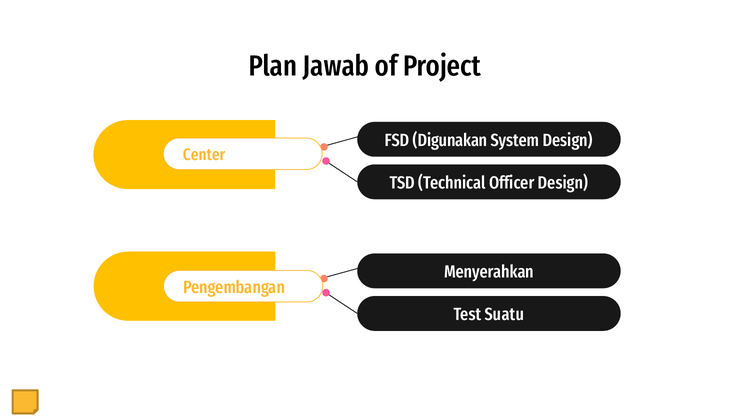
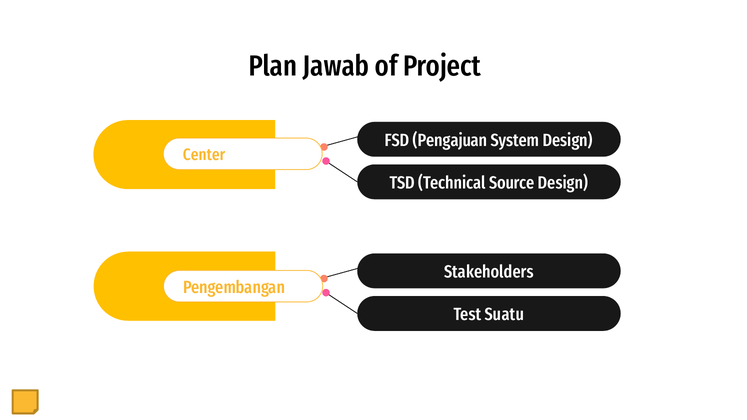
Digunakan: Digunakan -> Pengajuan (450, 141)
Officer: Officer -> Source (512, 183)
Menyerahkan: Menyerahkan -> Stakeholders (489, 272)
